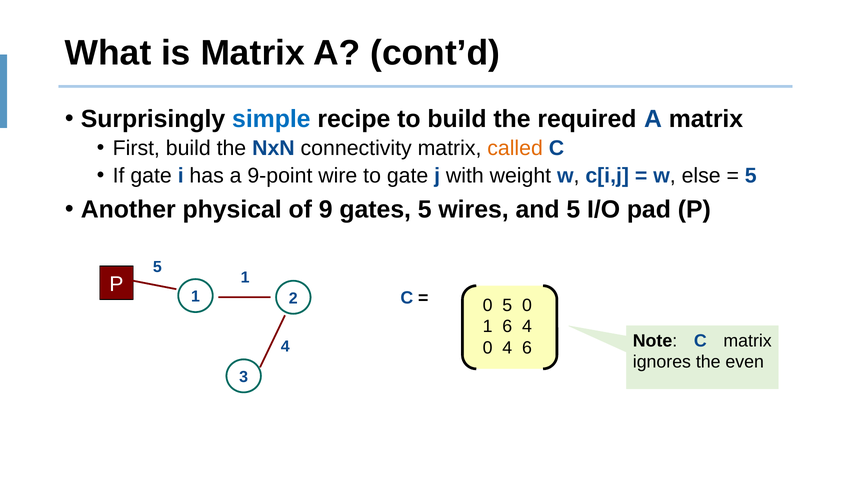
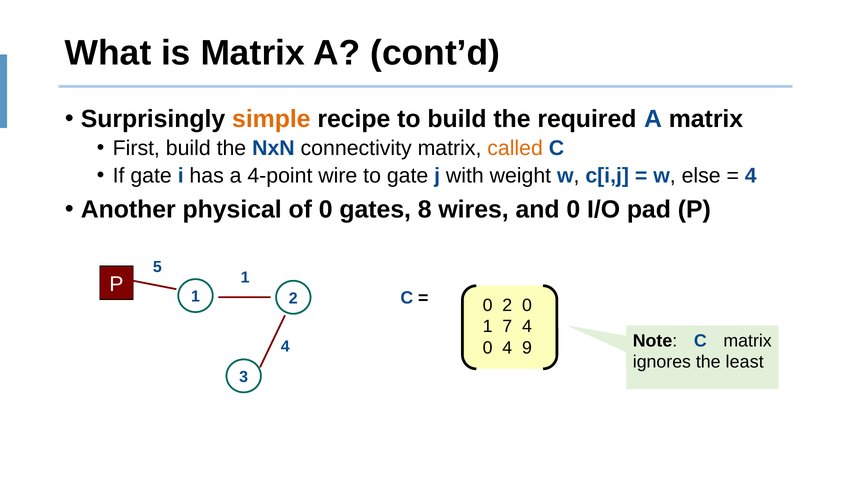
simple colour: blue -> orange (271, 119)
9-point: 9-point -> 4-point (280, 176)
5: 5 -> 4 (751, 176)
of 9: 9 -> 0 (326, 209)
gates 5: 5 -> 8 (425, 209)
and 5: 5 -> 0 (573, 209)
0 5: 5 -> 2 (507, 305)
1 6: 6 -> 7 (507, 326)
4 6: 6 -> 9 (527, 348)
even: even -> least (745, 362)
